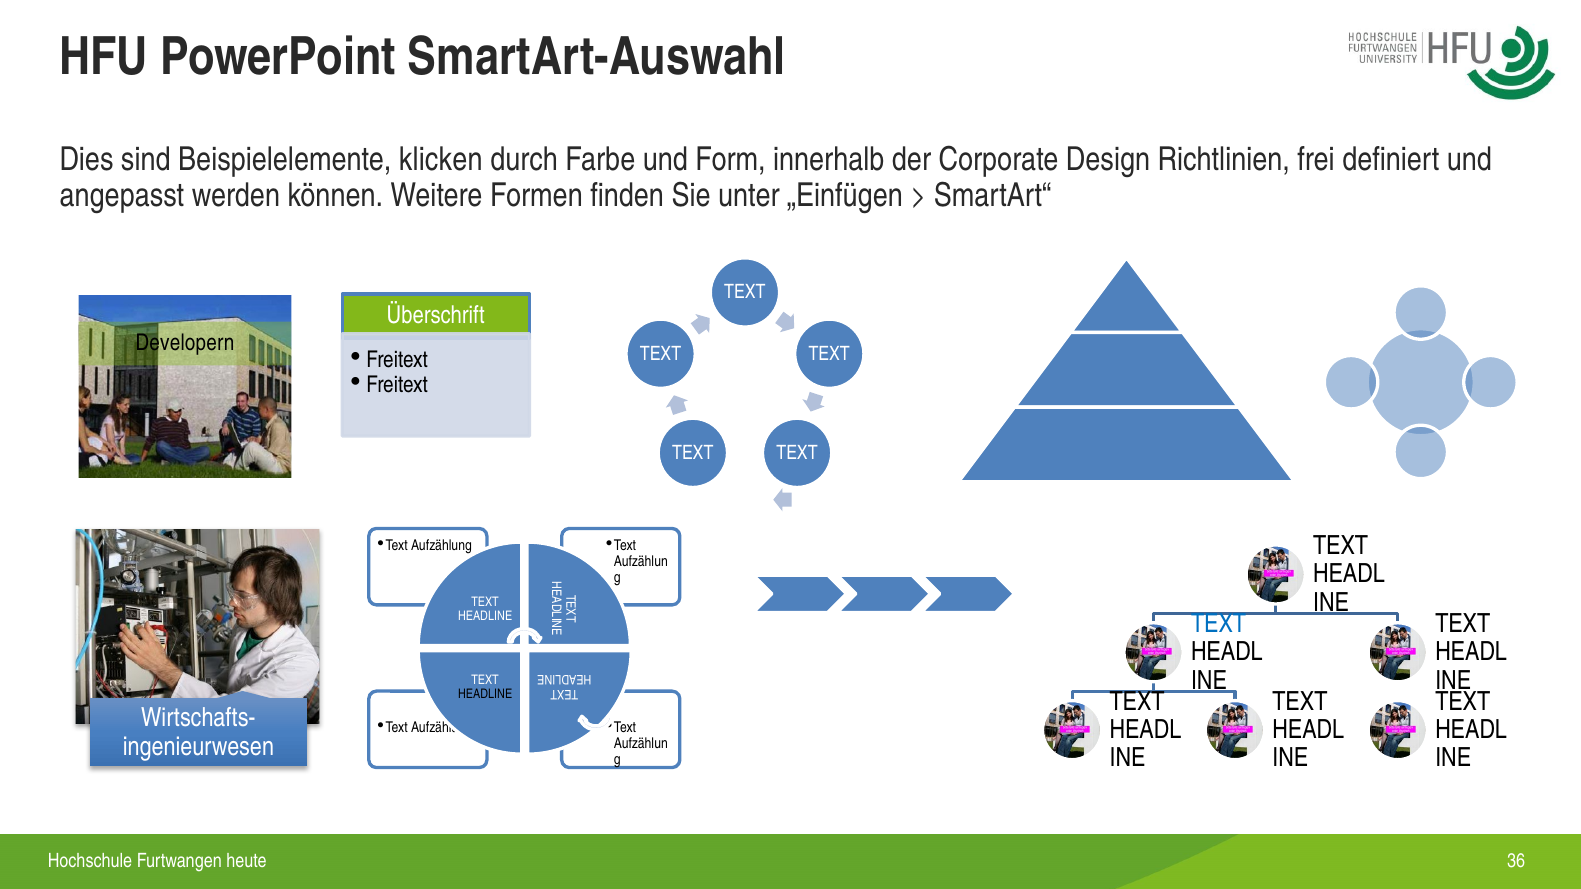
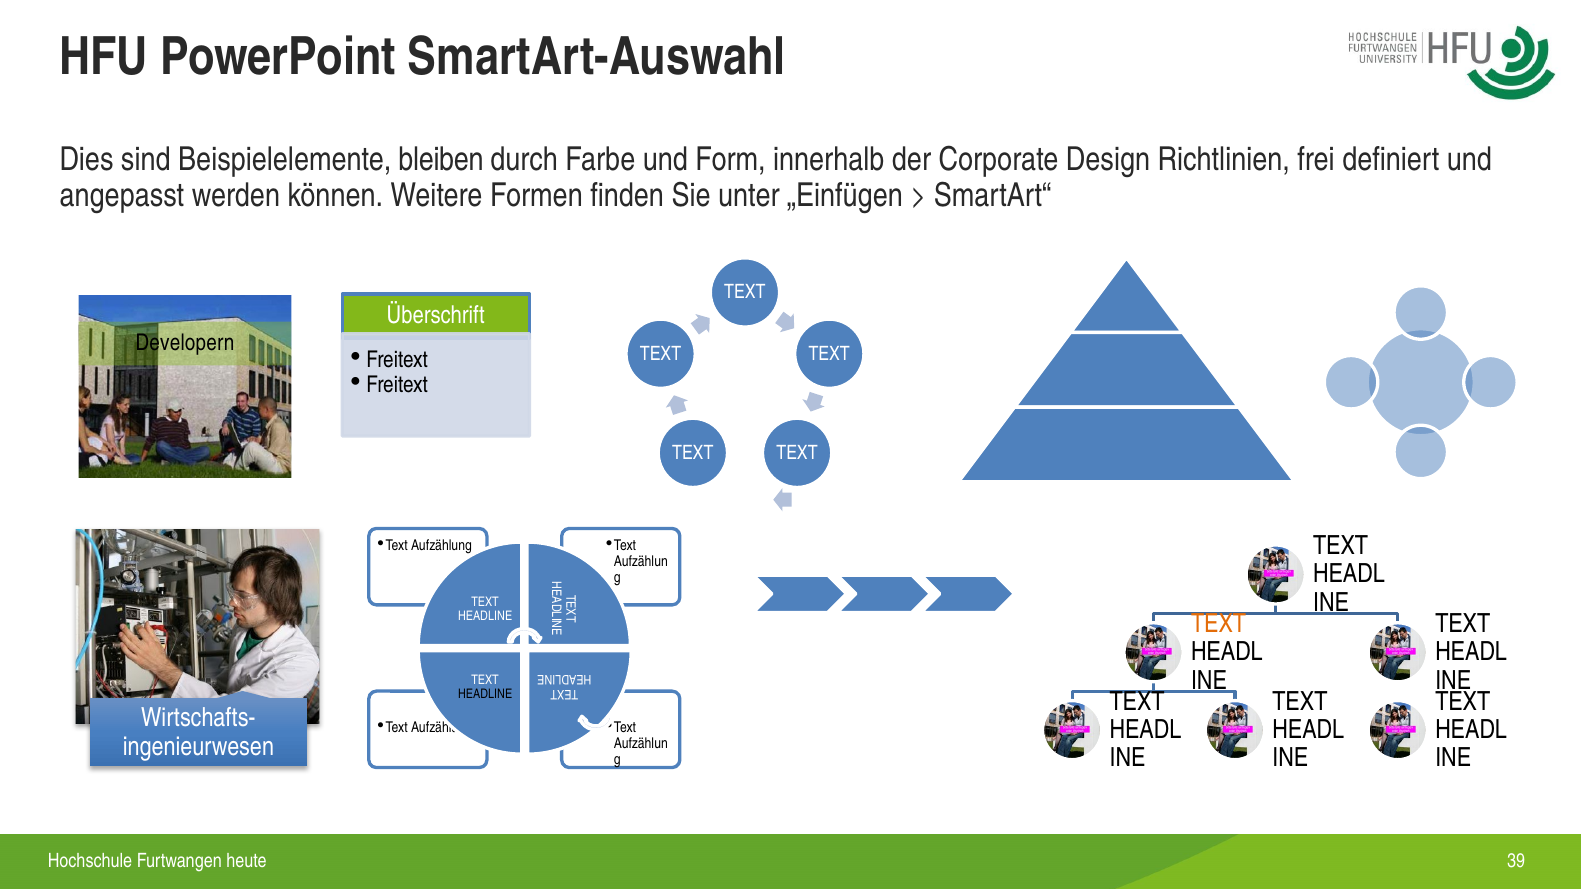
klicken: klicken -> bleiben (441, 160)
TEXT colour: blue -> orange (1219, 624)
36: 36 -> 39 (1516, 862)
